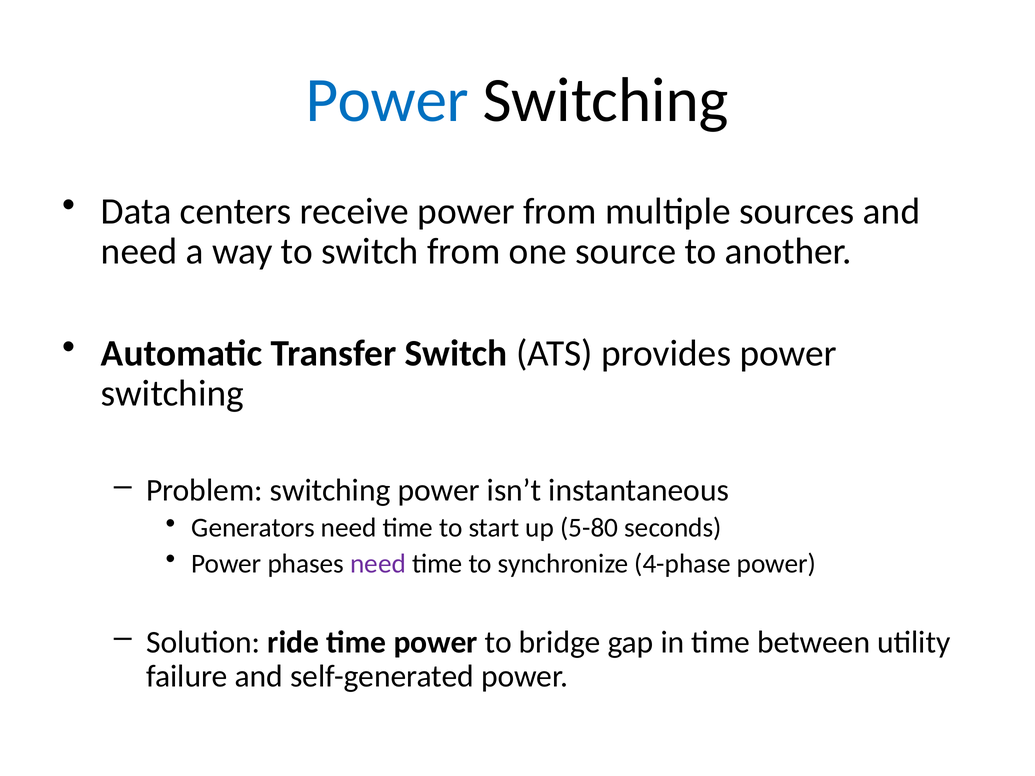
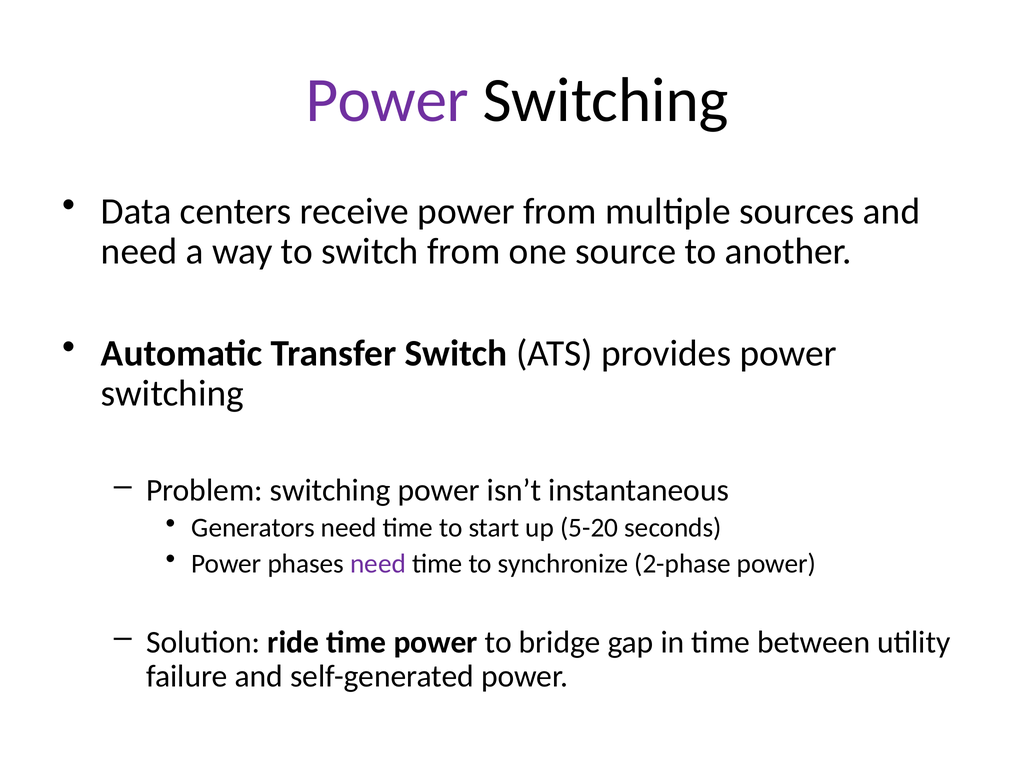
Power colour: blue -> purple (387, 100)
5-80: 5-80 -> 5-20 (589, 528)
4-phase: 4-phase -> 2-phase (683, 564)
